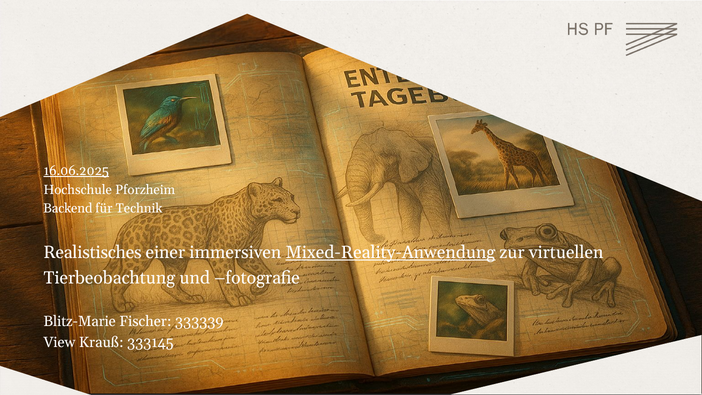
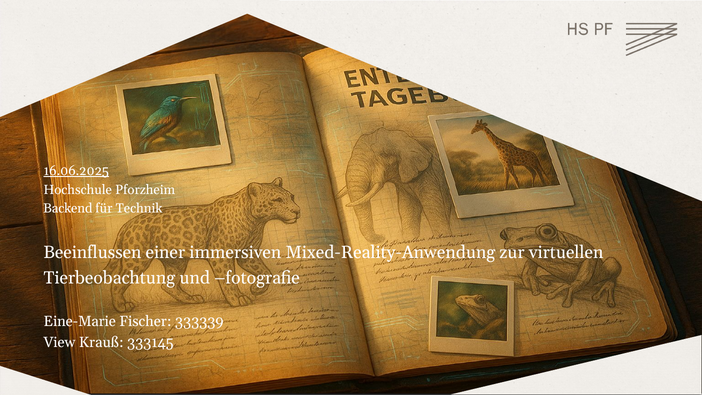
Realistisches: Realistisches -> Beeinflussen (92, 253)
Mixed-Reality-Anwendung underline: present -> none (390, 253)
Blitz-Marie: Blitz-Marie -> Eine-Marie (80, 321)
